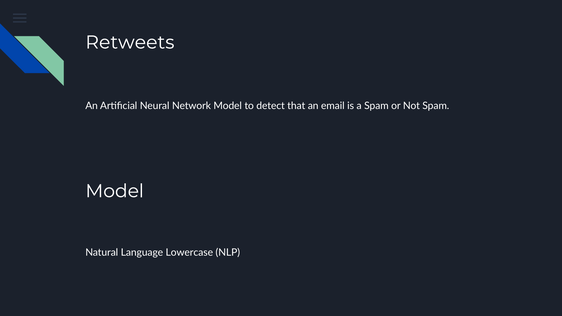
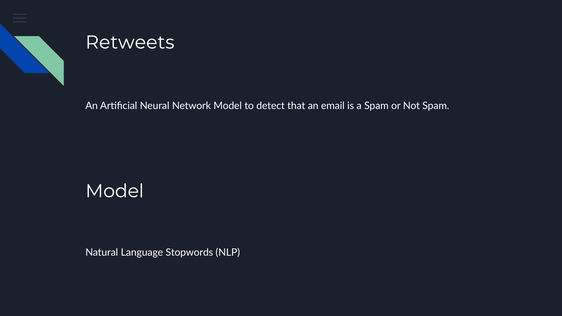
Lowercase: Lowercase -> Stopwords (189, 253)
